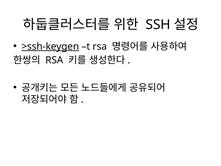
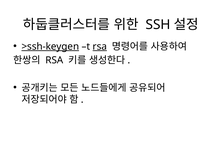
rsa underline: none -> present (100, 46)
